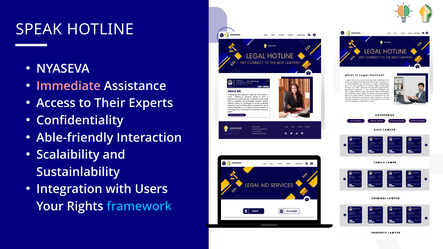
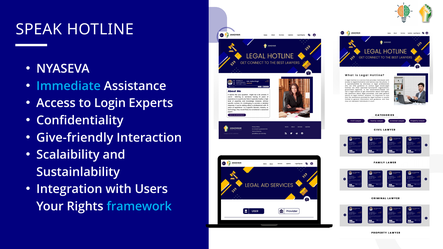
Immediate colour: pink -> light blue (69, 86)
Their: Their -> Login (110, 103)
Able-friendly: Able-friendly -> Give-friendly (75, 138)
